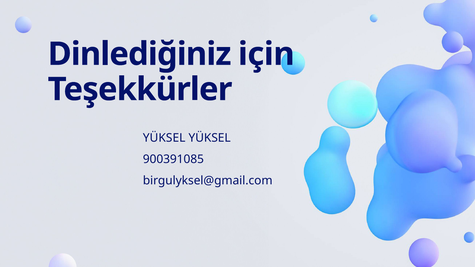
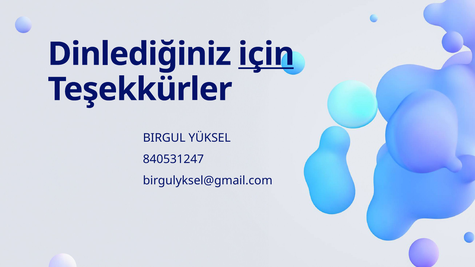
için underline: none -> present (266, 54)
YÜKSEL: YÜKSEL -> BIRGUL (164, 138)
900391085: 900391085 -> 840531247 (173, 159)
